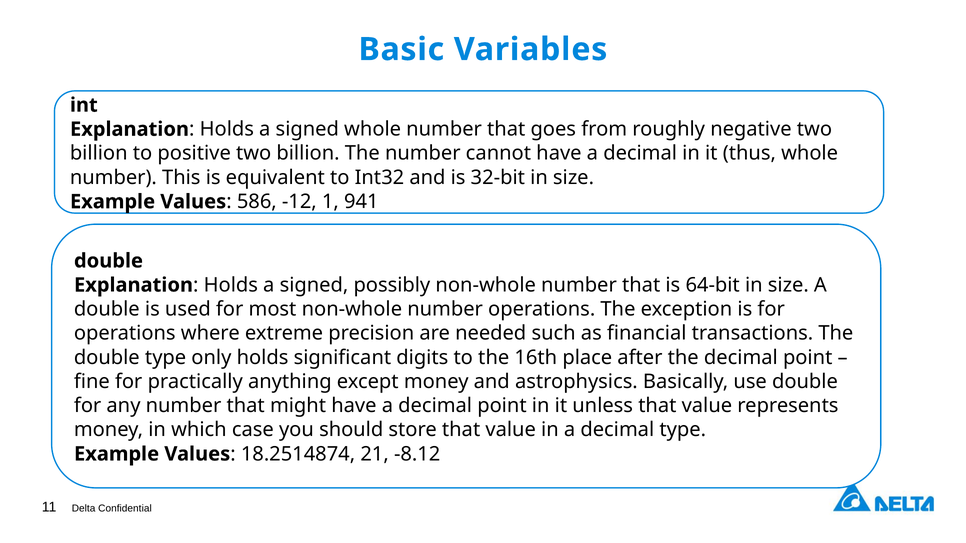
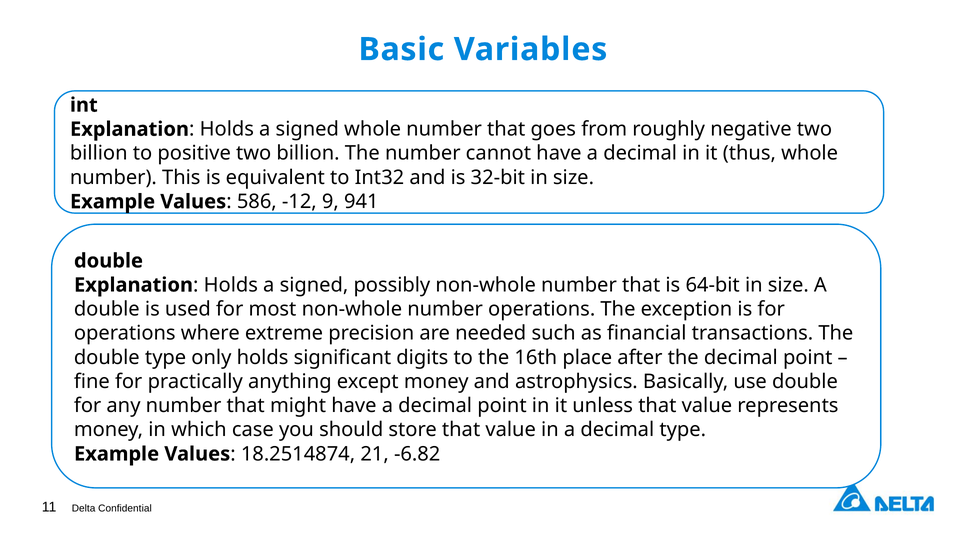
1: 1 -> 9 (330, 202)
-8.12: -8.12 -> -6.82 (417, 454)
